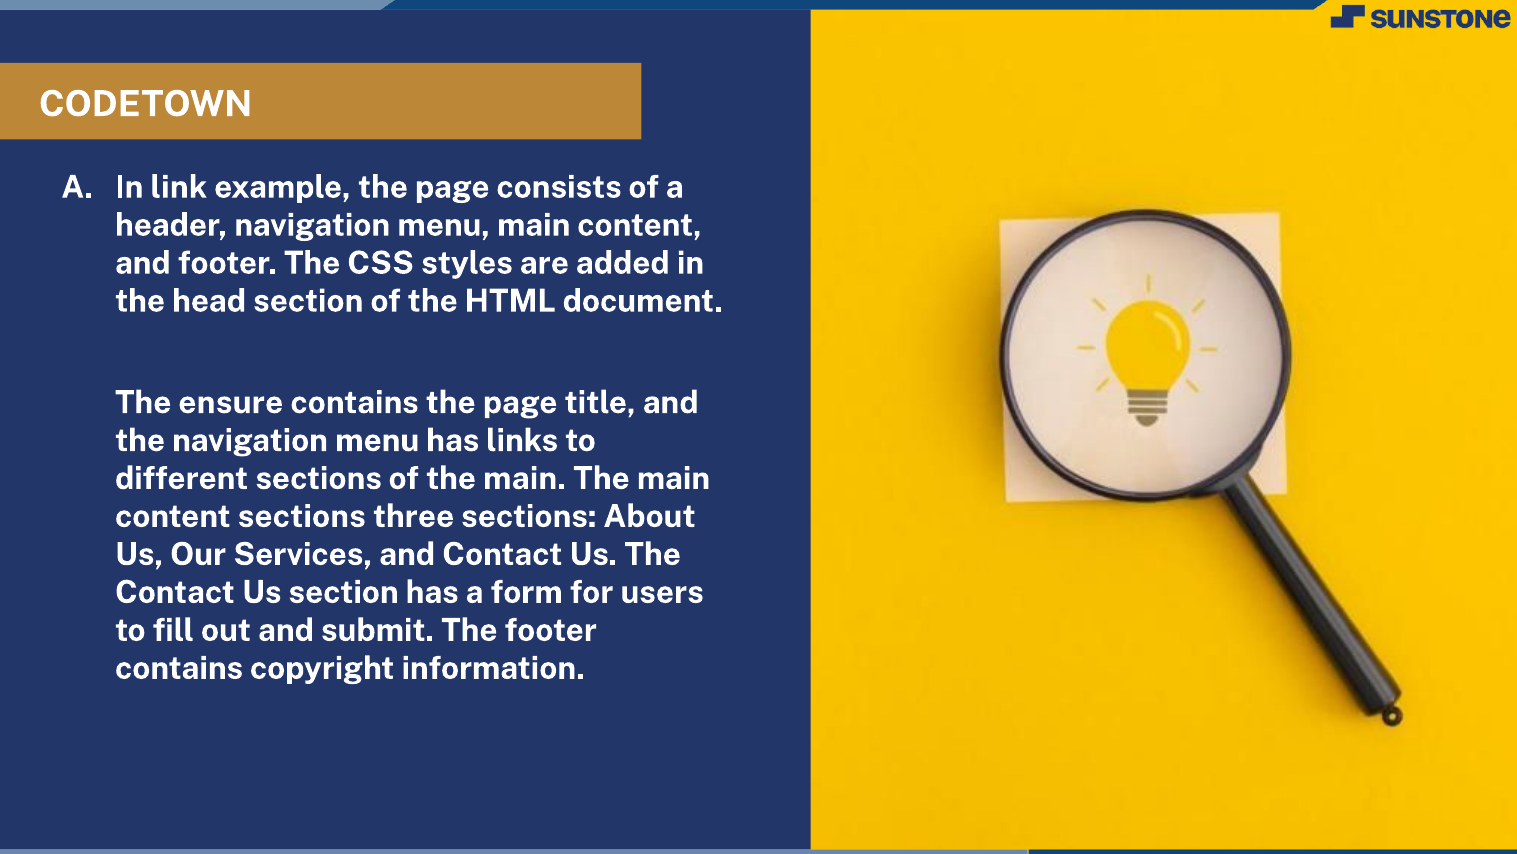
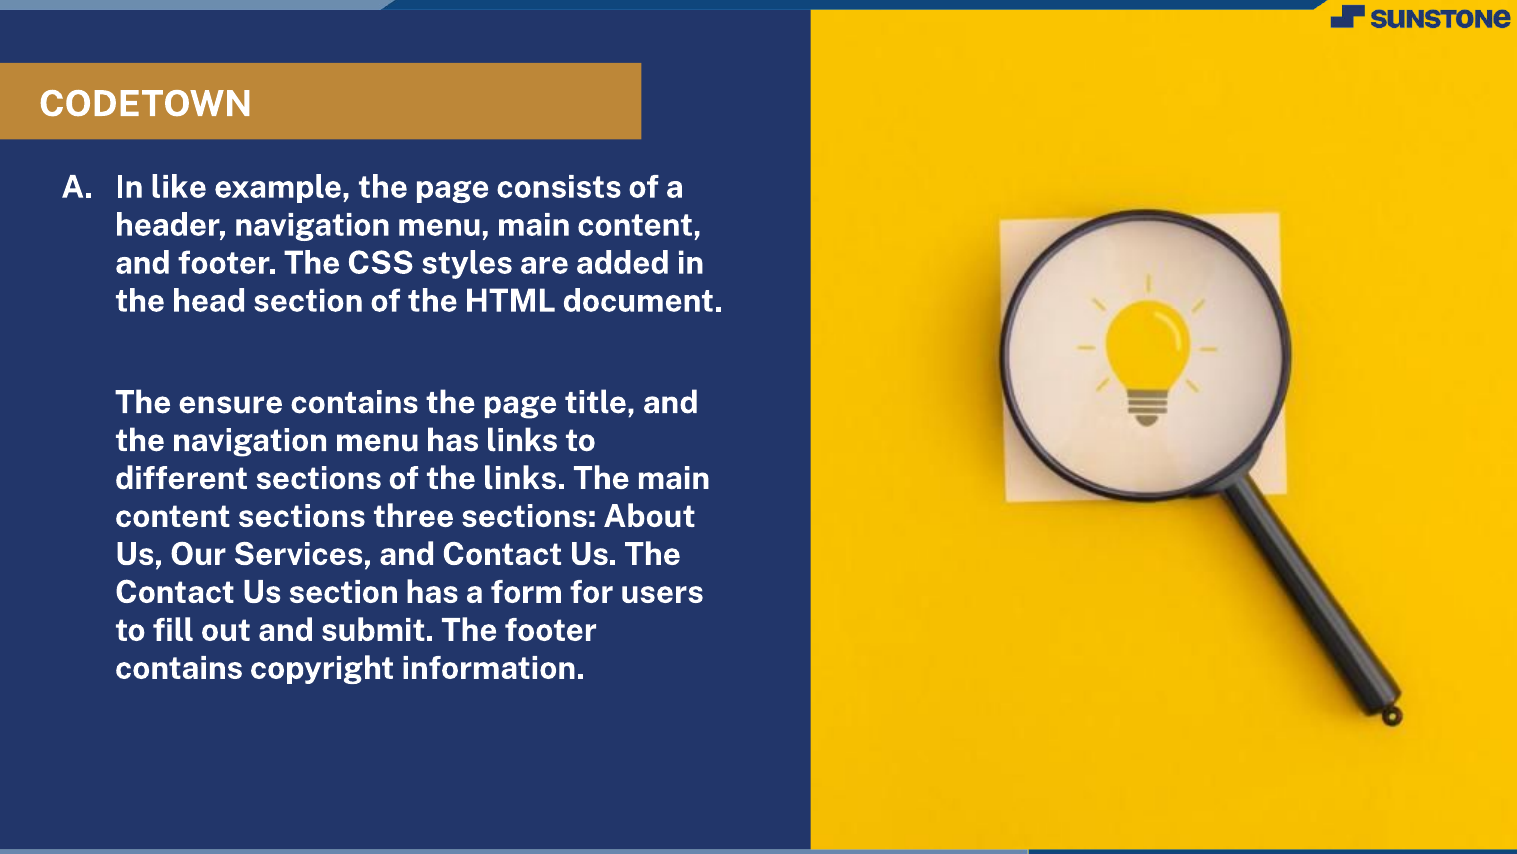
link: link -> like (179, 187)
of the main: main -> links (525, 478)
